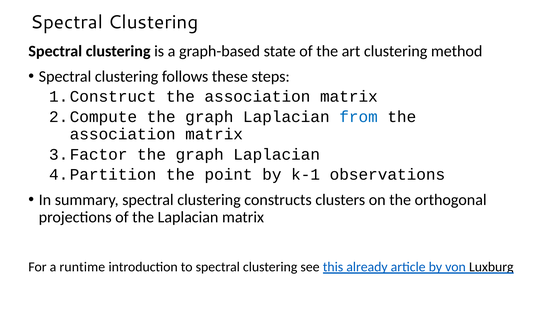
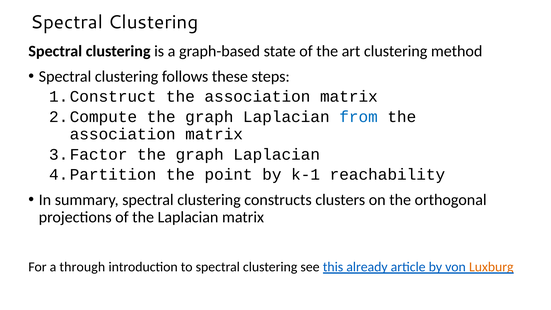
observations: observations -> reachability (387, 175)
runtime: runtime -> through (82, 267)
Luxburg colour: black -> orange (491, 267)
